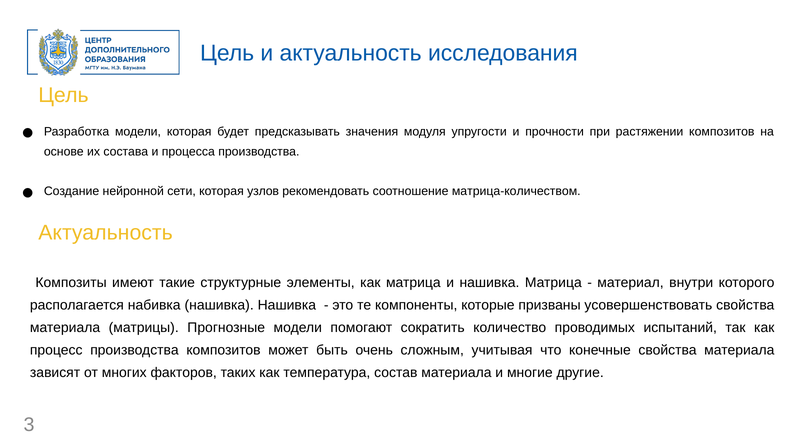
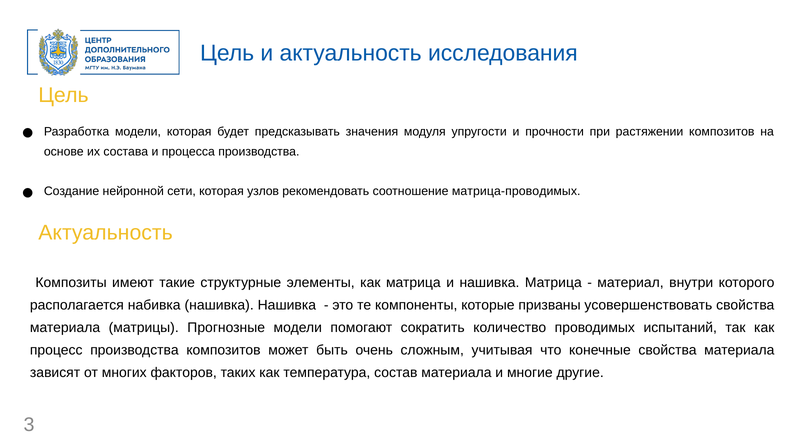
матрица-количеством: матрица-количеством -> матрица-проводимых (516, 191)
